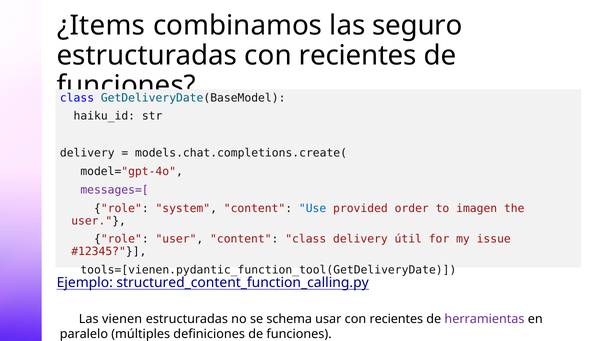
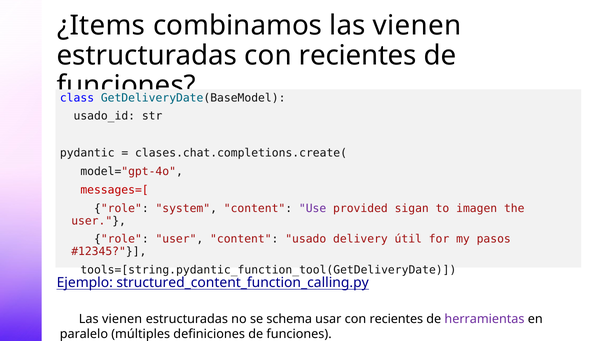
combinamos las seguro: seguro -> vienen (417, 26)
haiku_id: haiku_id -> usado_id (104, 116)
delivery: delivery -> pydantic (87, 153)
models.chat.completions.create(: models.chat.completions.create( -> clases.chat.completions.create( (241, 153)
messages=[ colour: purple -> red (115, 190)
Use colour: blue -> purple (313, 209)
order: order -> sigan (412, 209)
content class: class -> usado (306, 239)
issue: issue -> pasos (494, 239)
tools=[vienen.pydantic_function_tool(GetDeliveryDate: tools=[vienen.pydantic_function_tool(GetDeliveryDate -> tools=[string.pydantic_function_tool(GetDeliveryDate (268, 270)
